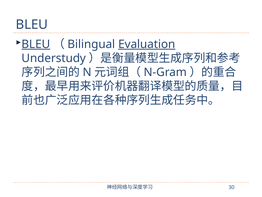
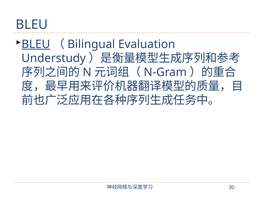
Evaluation underline: present -> none (147, 44)
